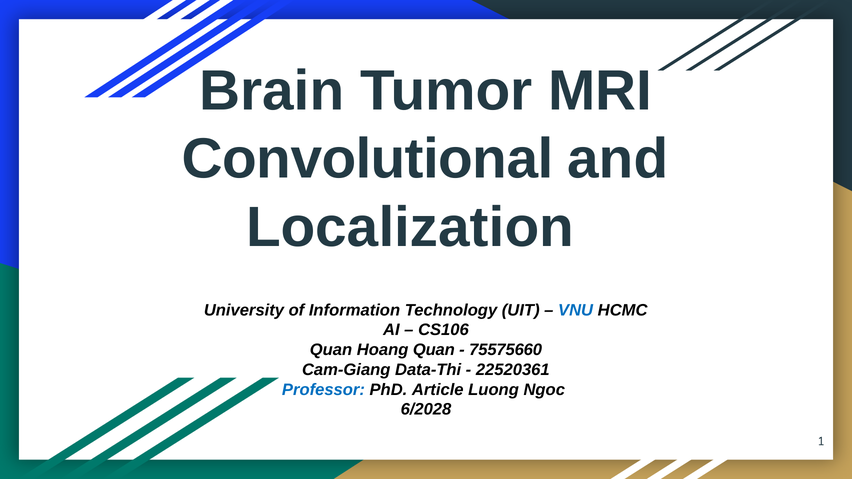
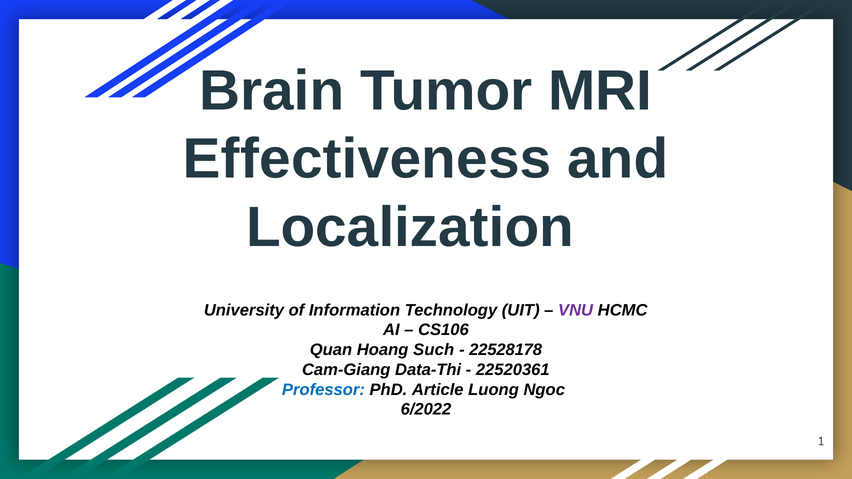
Convolutional: Convolutional -> Effectiveness (367, 159)
VNU colour: blue -> purple (576, 310)
Hoang Quan: Quan -> Such (434, 350)
75575660: 75575660 -> 22528178 (506, 350)
6/2028: 6/2028 -> 6/2022 (426, 410)
